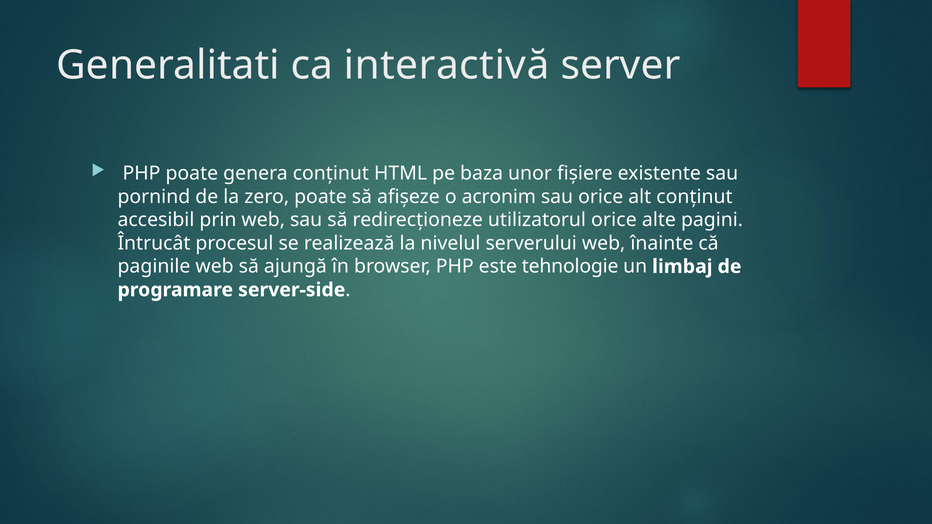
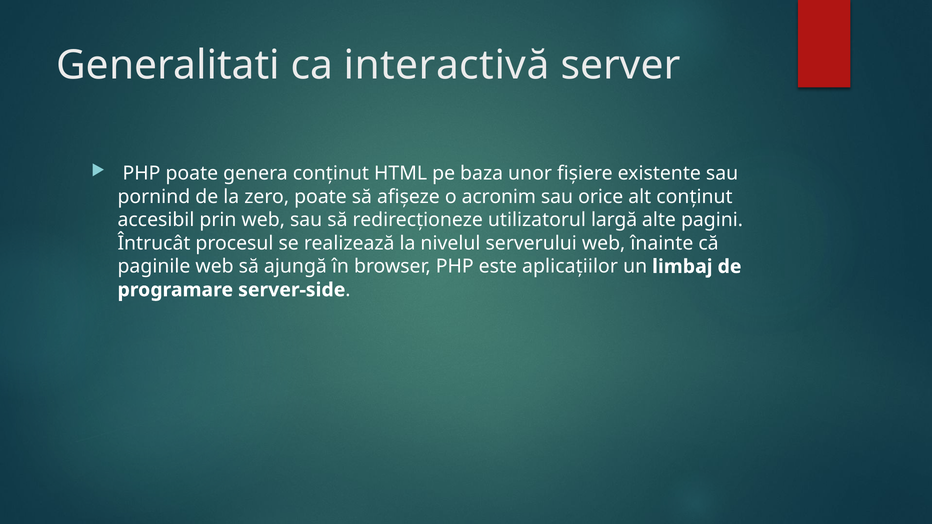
utilizatorul orice: orice -> largă (614, 220)
tehnologie: tehnologie -> aplicațiilor (570, 267)
